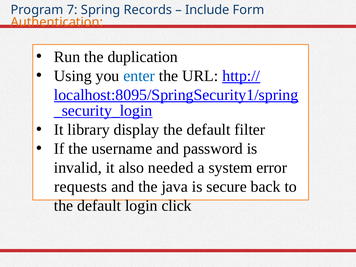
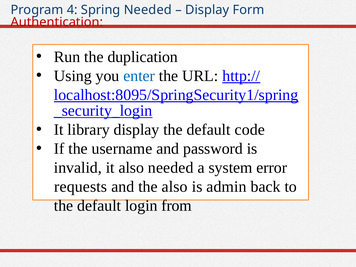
7: 7 -> 4 (72, 10)
Spring Records: Records -> Needed (148, 10)
Include: Include -> Display (207, 10)
Authentication colour: orange -> red (57, 22)
filter: filter -> code (250, 130)
the java: java -> also (175, 187)
secure: secure -> admin (226, 187)
click: click -> from (177, 206)
